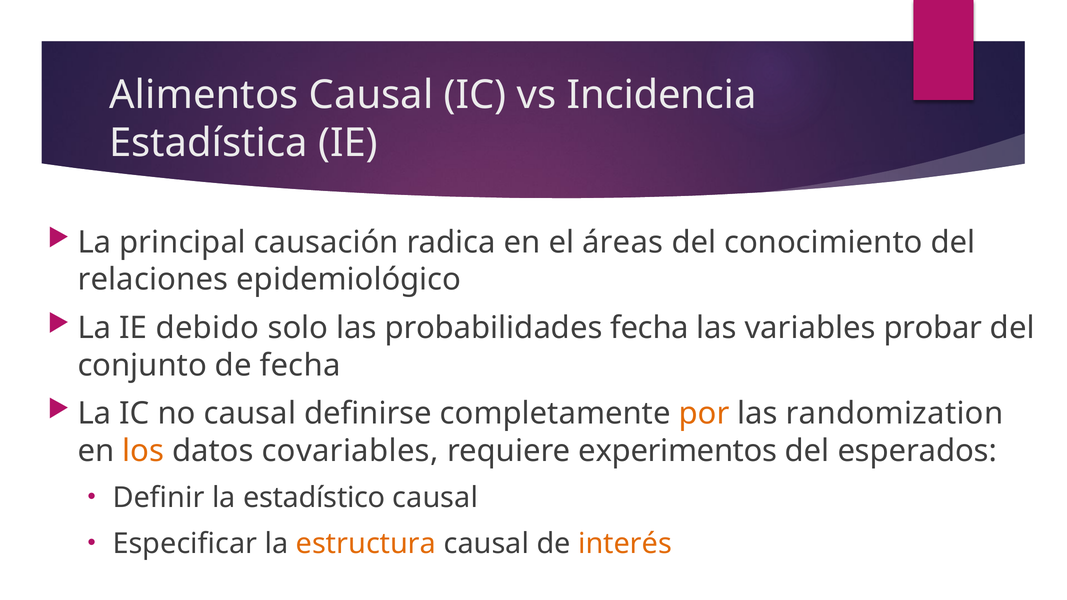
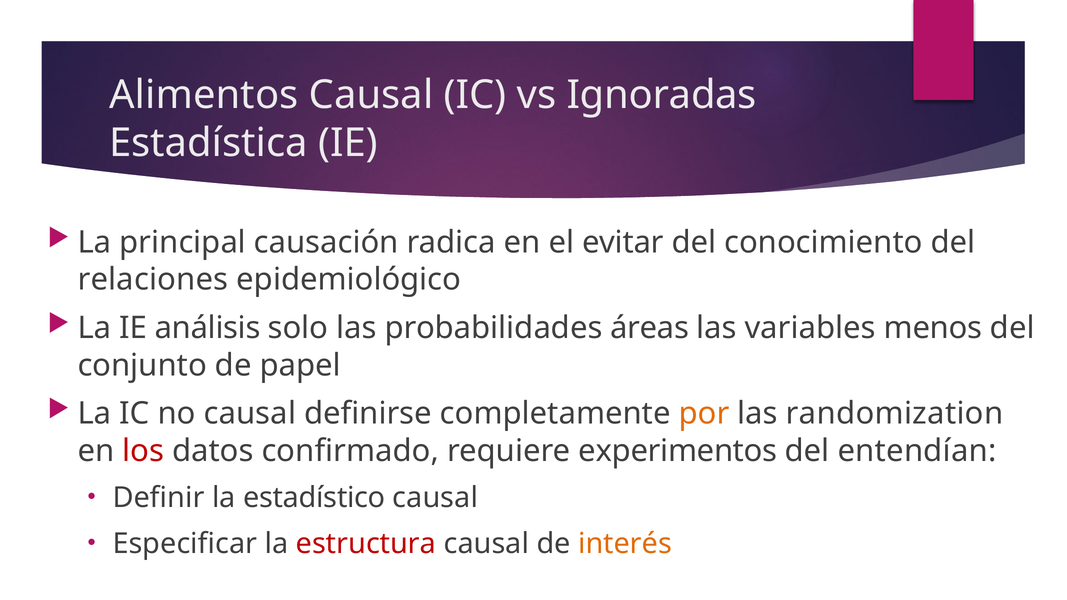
Incidencia: Incidencia -> Ignoradas (662, 95)
áreas: áreas -> evitar (623, 242)
debido: debido -> análisis (208, 328)
probabilidades fecha: fecha -> áreas (650, 328)
probar: probar -> menos (933, 328)
de fecha: fecha -> papel (300, 365)
los colour: orange -> red (143, 451)
covariables: covariables -> confirmado (350, 451)
esperados: esperados -> entendían (917, 451)
estructura colour: orange -> red (366, 544)
